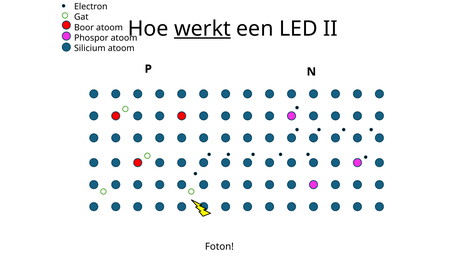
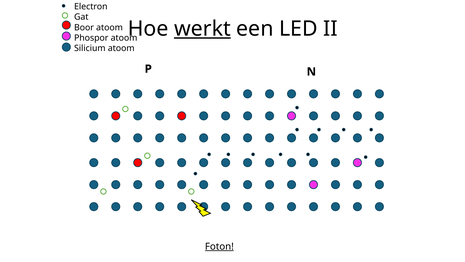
Foton underline: none -> present (219, 246)
